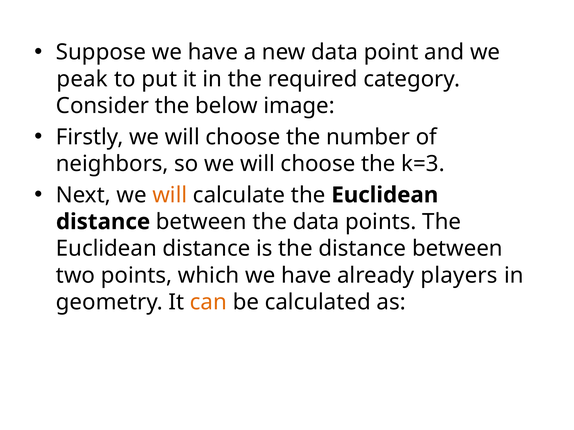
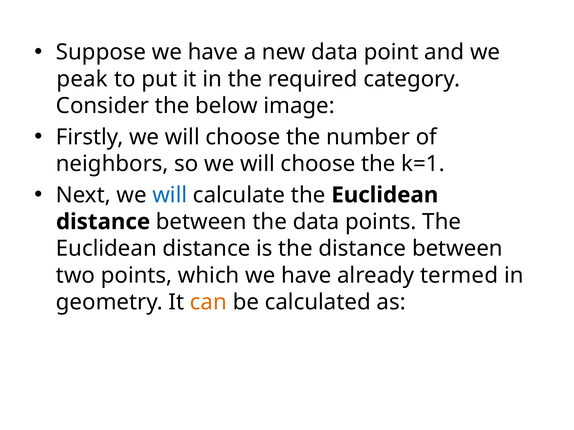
k=3: k=3 -> k=1 (423, 164)
will colour: orange -> blue (170, 195)
players: players -> termed (459, 276)
